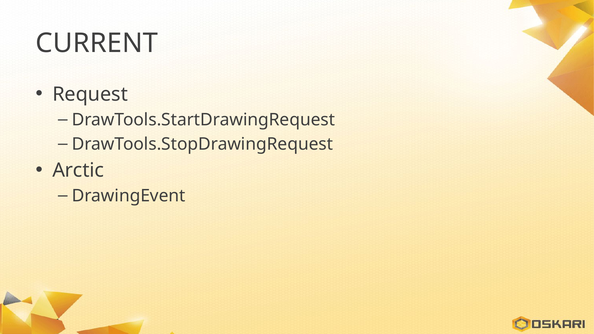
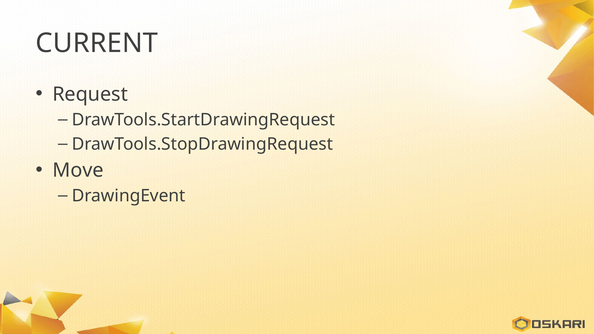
Arctic: Arctic -> Move (78, 170)
